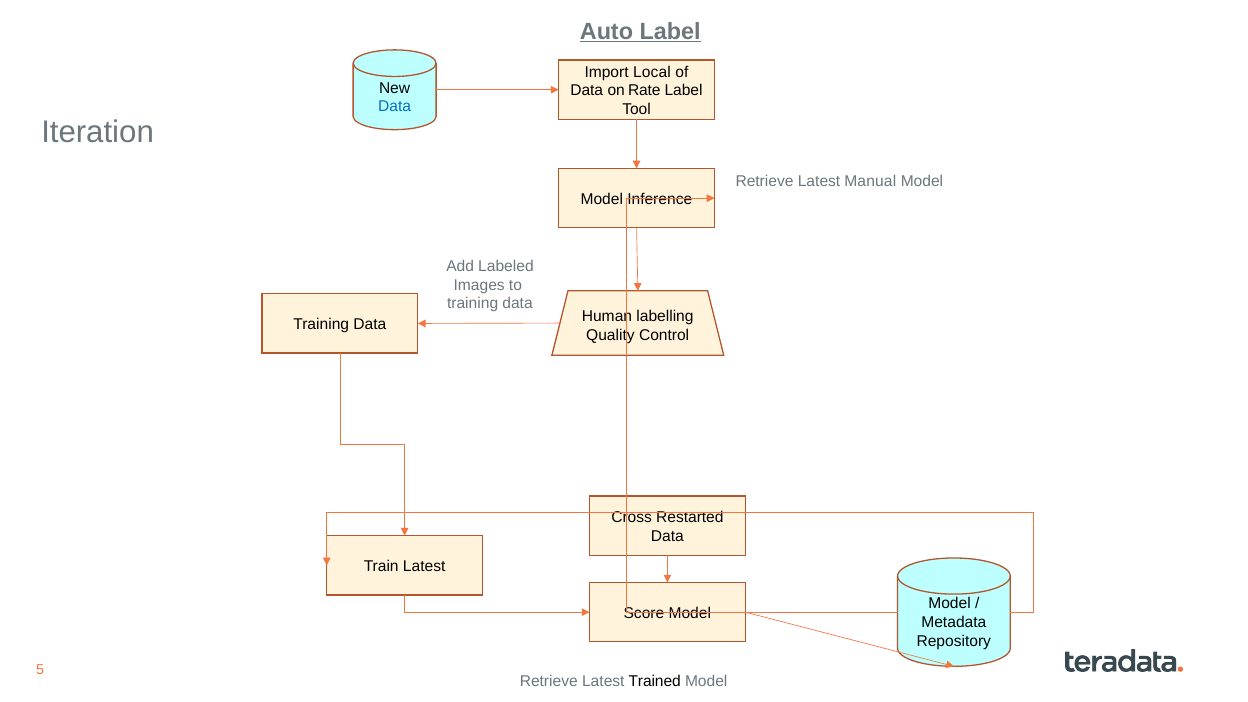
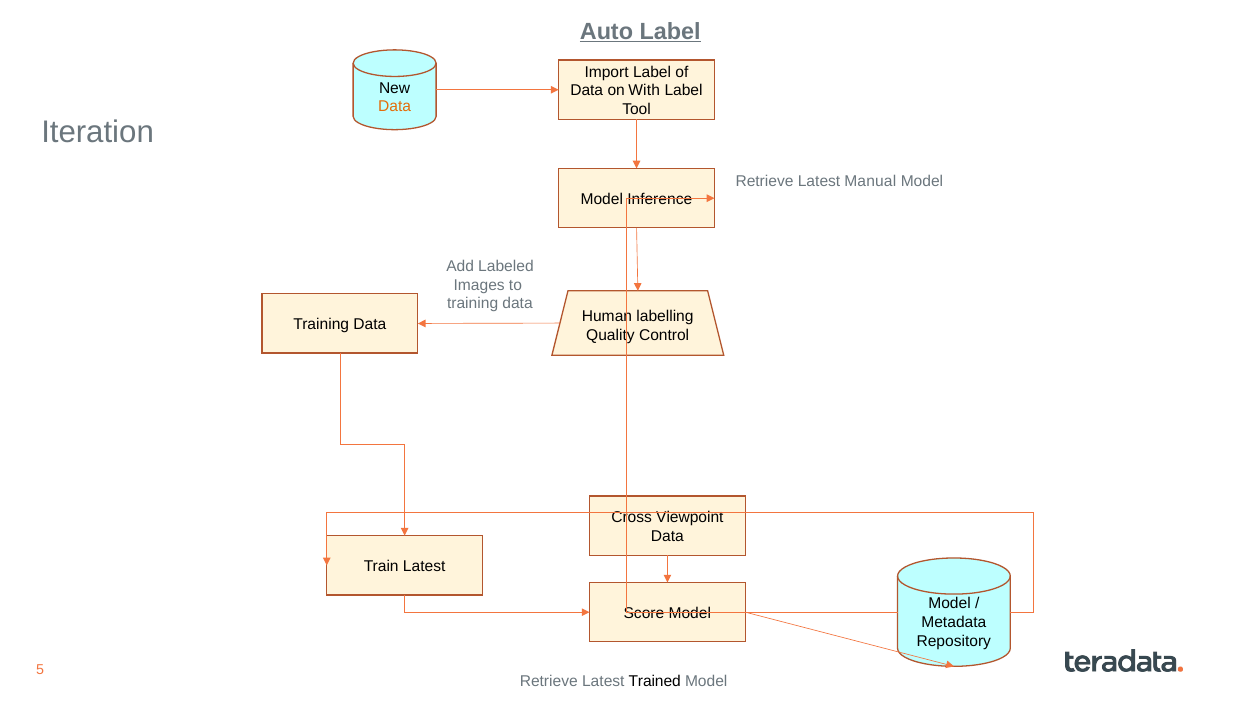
Import Local: Local -> Label (652, 72)
Rate: Rate -> With (644, 91)
Data colour: blue -> orange (395, 107)
Restarted: Restarted -> Viewpoint (690, 517)
